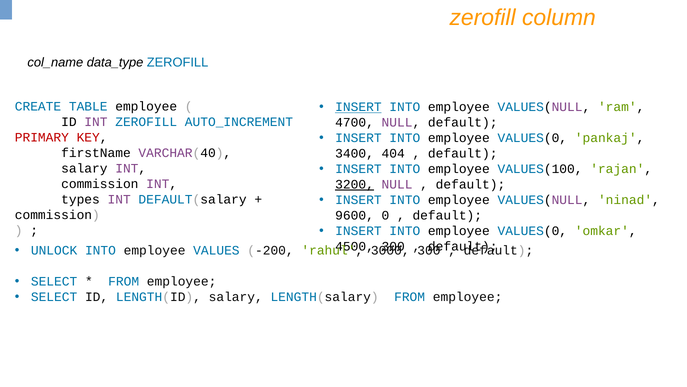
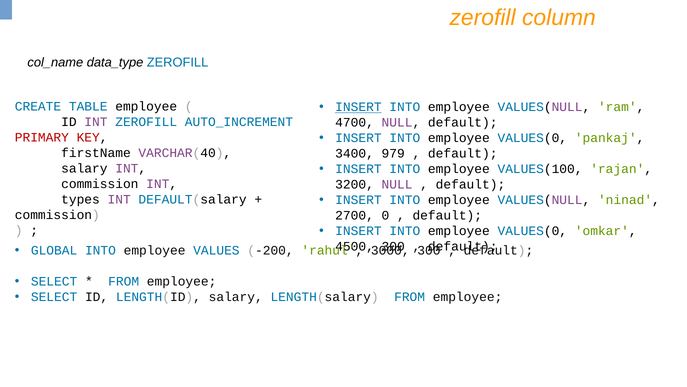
404: 404 -> 979 (393, 153)
3200 underline: present -> none (355, 184)
9600: 9600 -> 2700 (355, 215)
UNLOCK: UNLOCK -> GLOBAL (54, 250)
